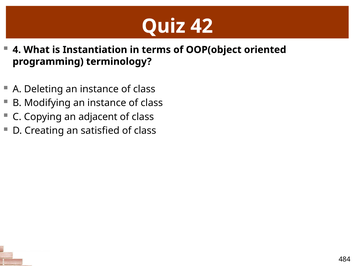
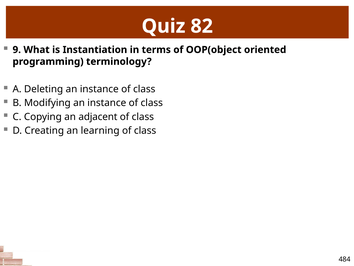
42: 42 -> 82 (202, 26)
4: 4 -> 9 (17, 50)
satisfied: satisfied -> learning (100, 130)
